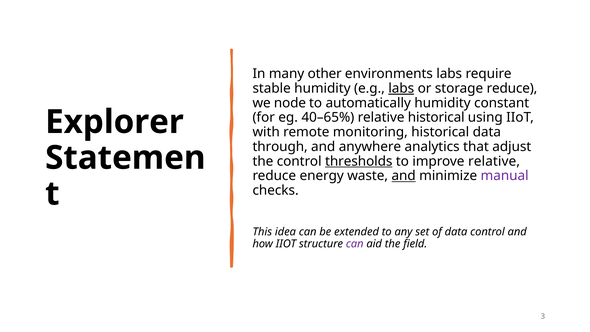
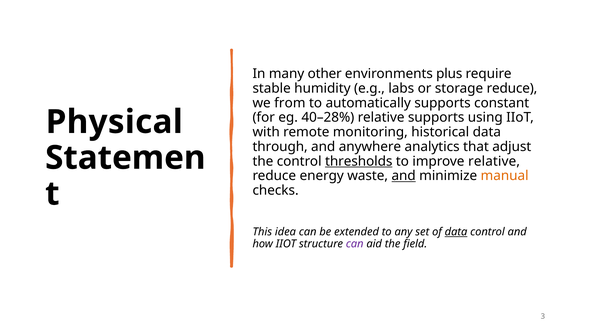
environments labs: labs -> plus (449, 74)
labs underline: present -> none (401, 88)
node: node -> from (290, 103)
automatically humidity: humidity -> supports (443, 103)
40–65%: 40–65% -> 40–28% (328, 117)
relative historical: historical -> supports (436, 117)
Explorer: Explorer -> Physical (114, 122)
manual colour: purple -> orange (505, 176)
data underline: none -> present (456, 232)
